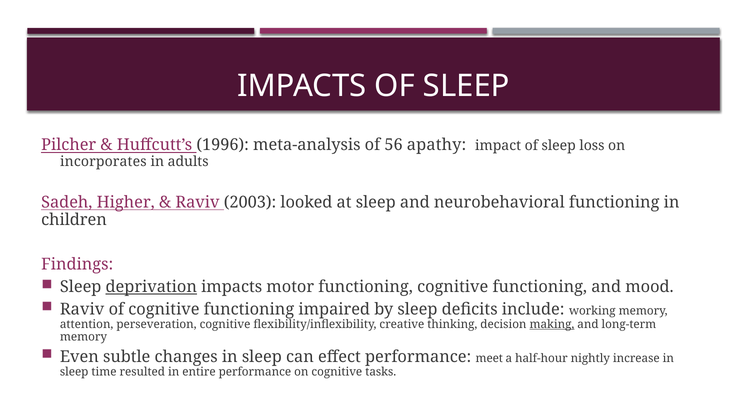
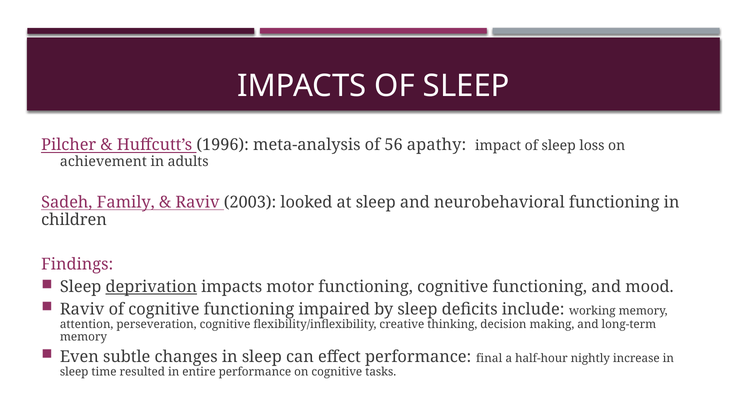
incorporates: incorporates -> achievement (103, 162)
Higher: Higher -> Family (126, 202)
making underline: present -> none (552, 324)
meet: meet -> final (489, 358)
